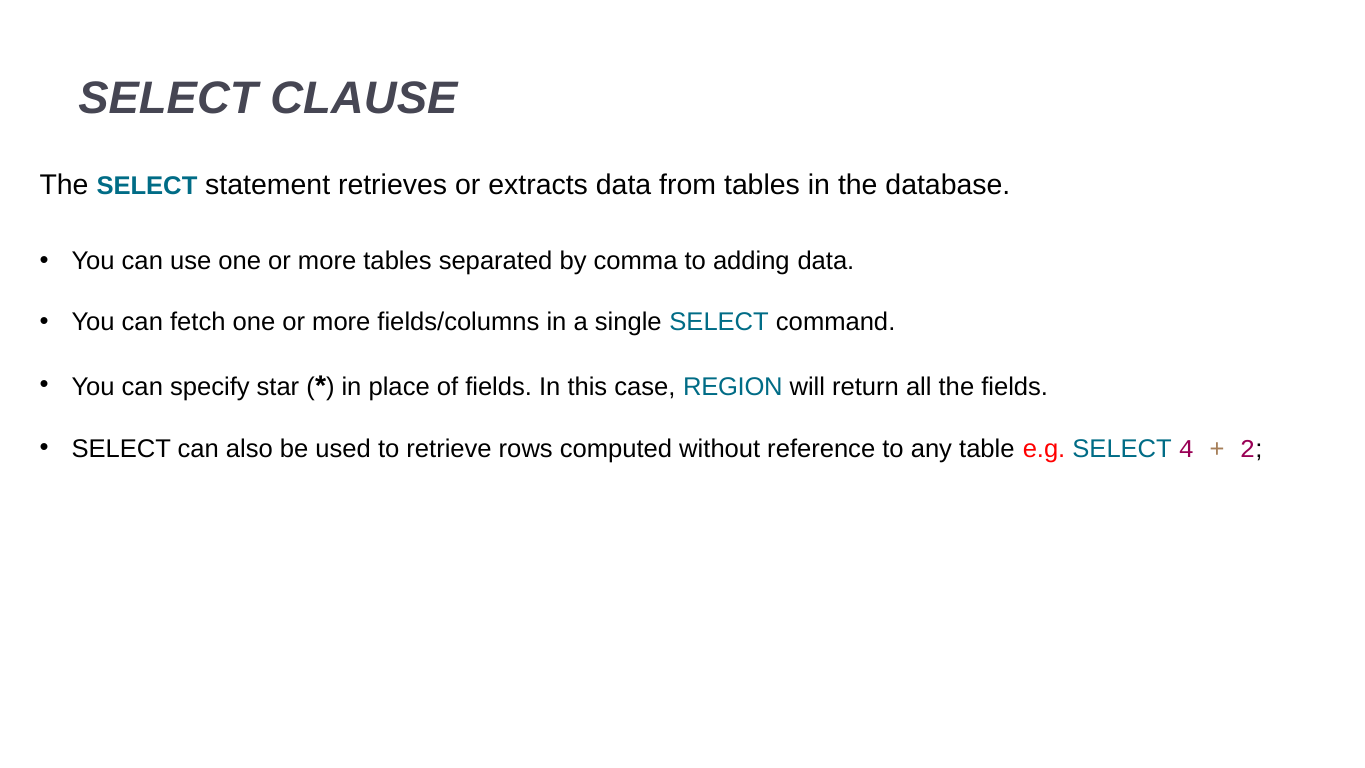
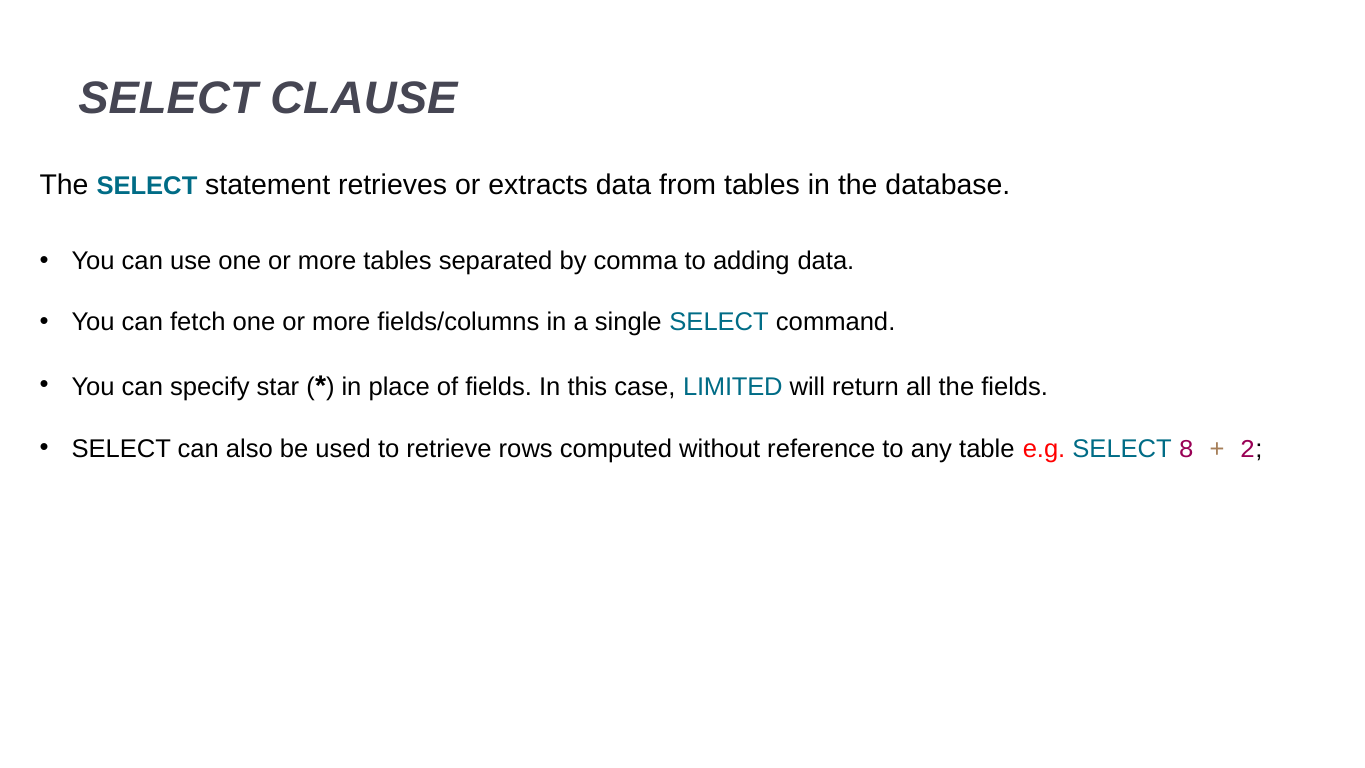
REGION: REGION -> LIMITED (733, 387)
4: 4 -> 8 (1186, 449)
